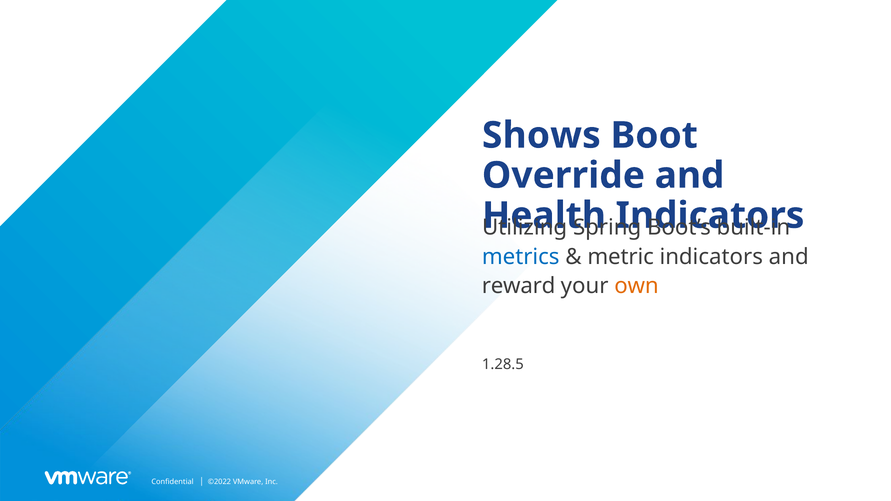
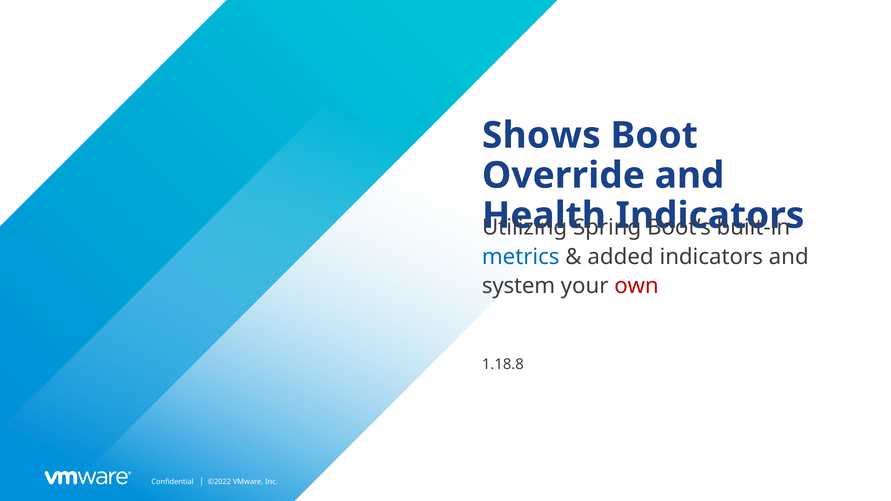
metric: metric -> added (621, 257)
reward: reward -> system (519, 286)
own colour: orange -> red (636, 286)
1.28.5: 1.28.5 -> 1.18.8 (503, 364)
